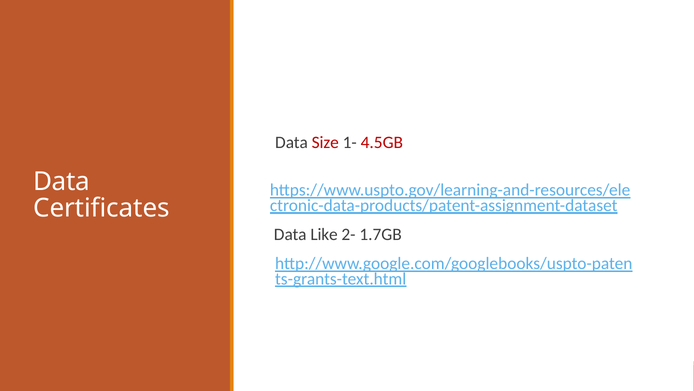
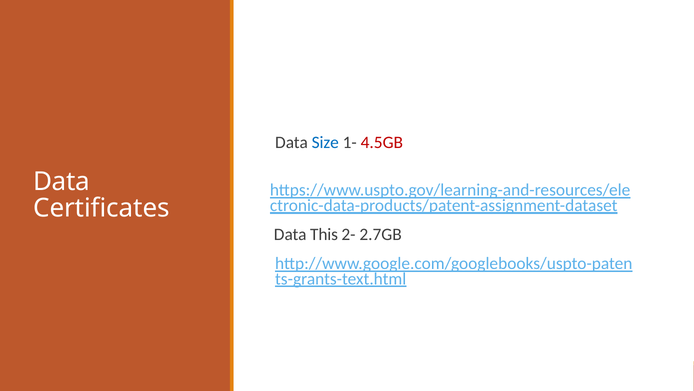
Size colour: red -> blue (325, 142)
Like: Like -> This (324, 234)
1.7GB: 1.7GB -> 2.7GB (381, 234)
